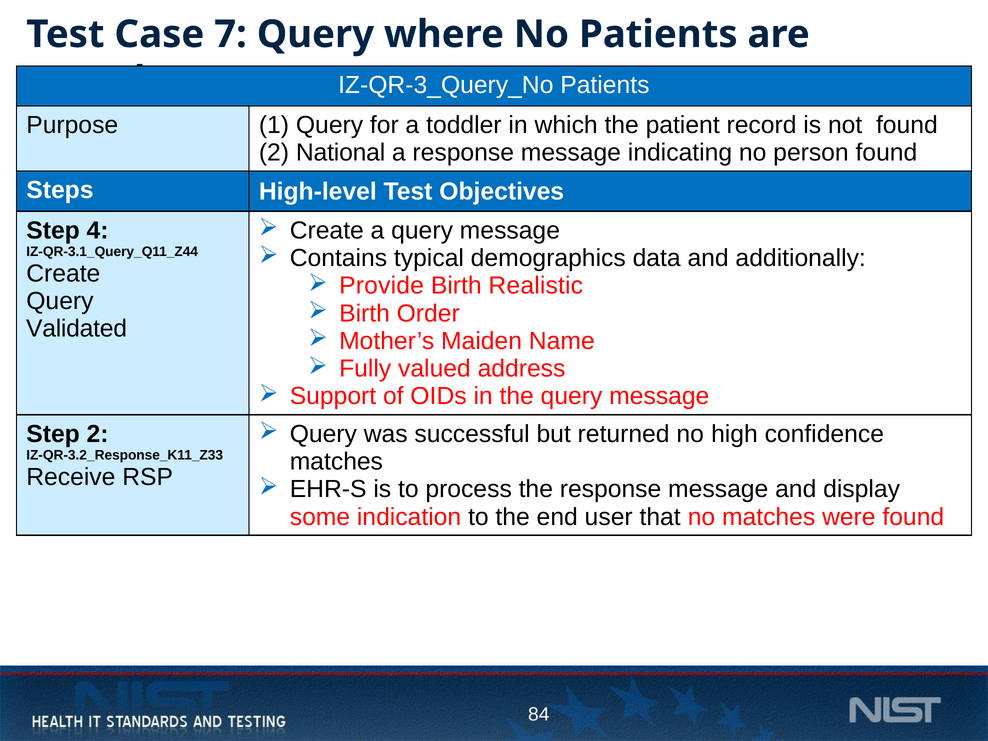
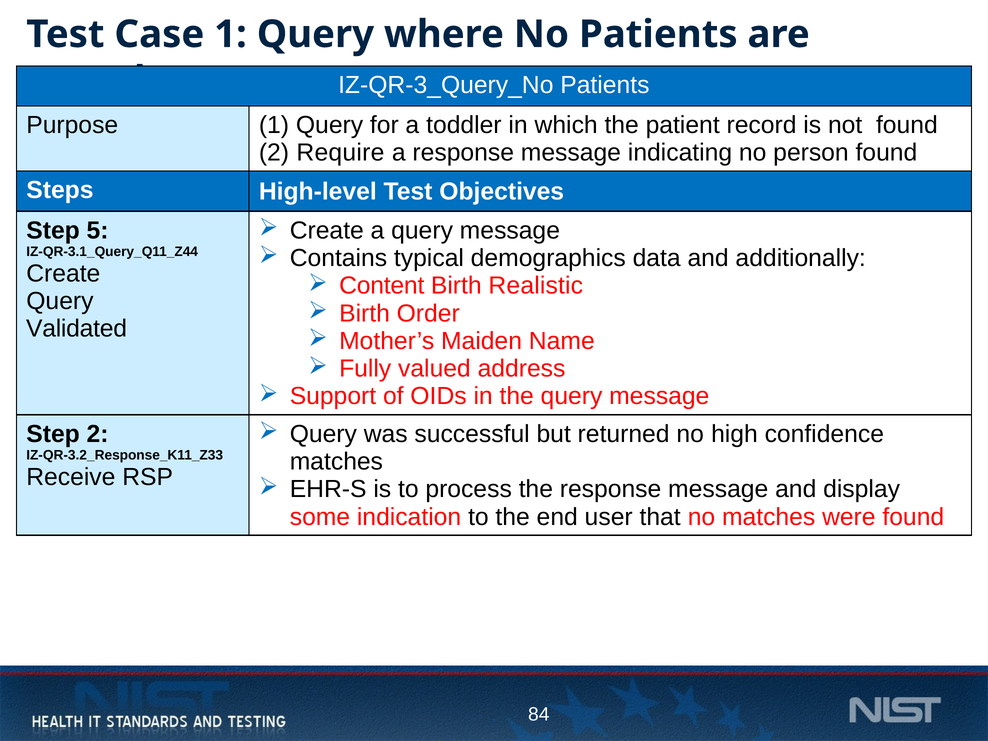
Case 7: 7 -> 1 (230, 34)
National: National -> Require (340, 153)
4: 4 -> 5 (98, 230)
Provide: Provide -> Content (382, 286)
